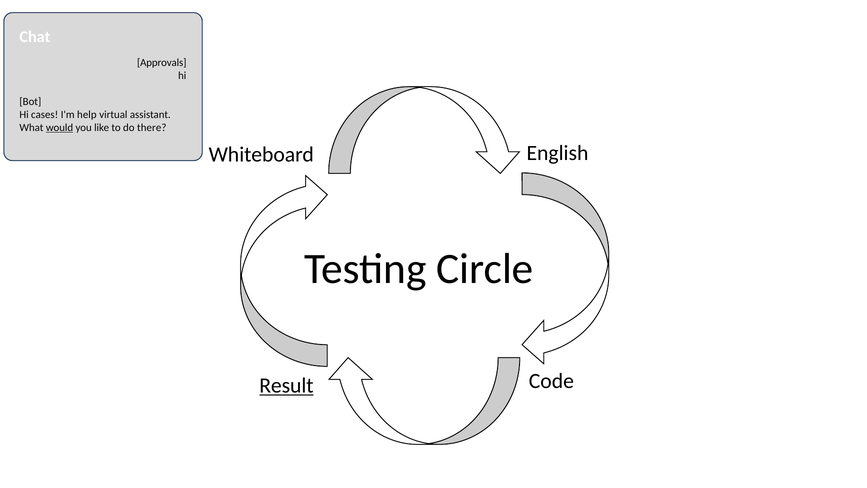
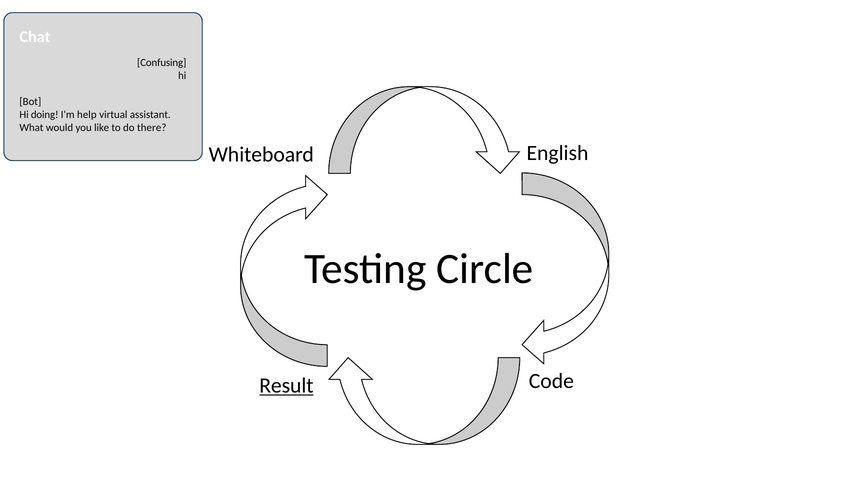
Approvals: Approvals -> Confusing (162, 62)
cases: cases -> doing (45, 114)
would underline: present -> none (59, 127)
